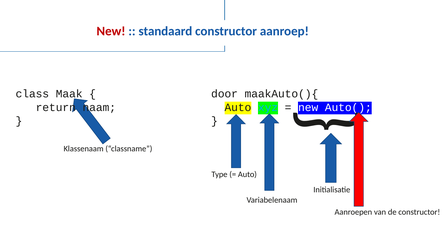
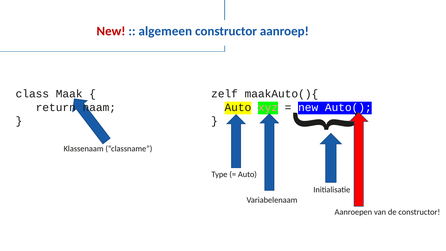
standaard: standaard -> algemeen (165, 31)
door: door -> zelf (225, 94)
xyz colour: light blue -> pink (268, 107)
